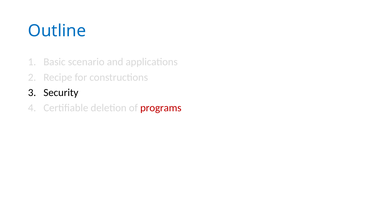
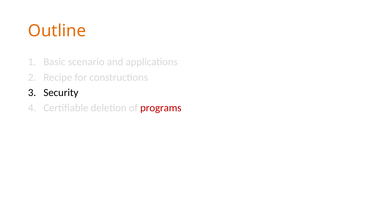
Outline colour: blue -> orange (57, 31)
